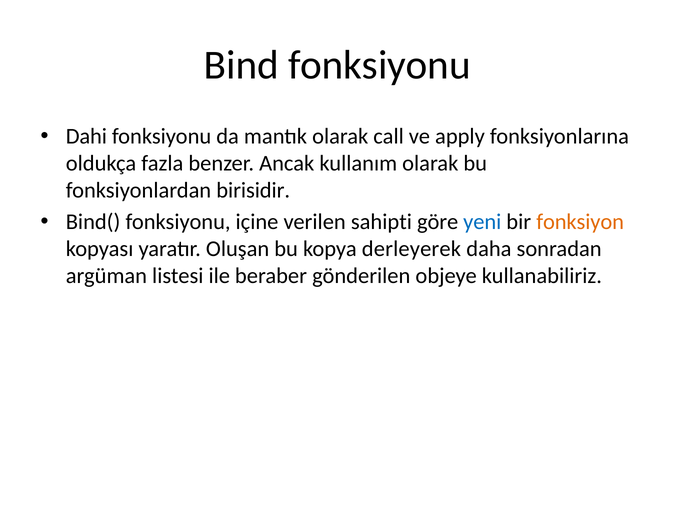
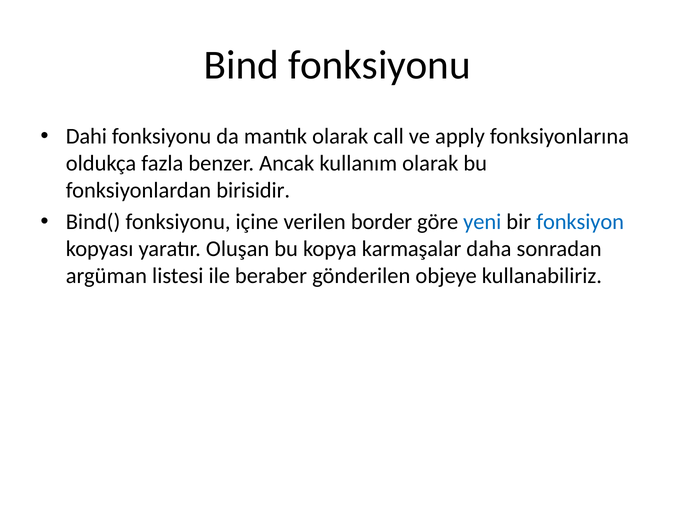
sahipti: sahipti -> border (382, 222)
fonksiyon colour: orange -> blue (580, 222)
derleyerek: derleyerek -> karmaşalar (412, 249)
